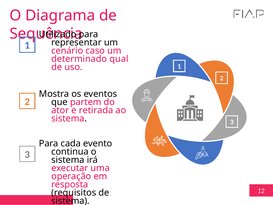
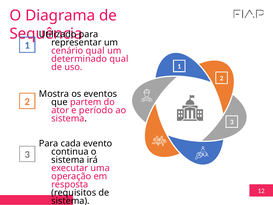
cenário caso: caso -> qual (95, 51)
retirada: retirada -> período (96, 110)
